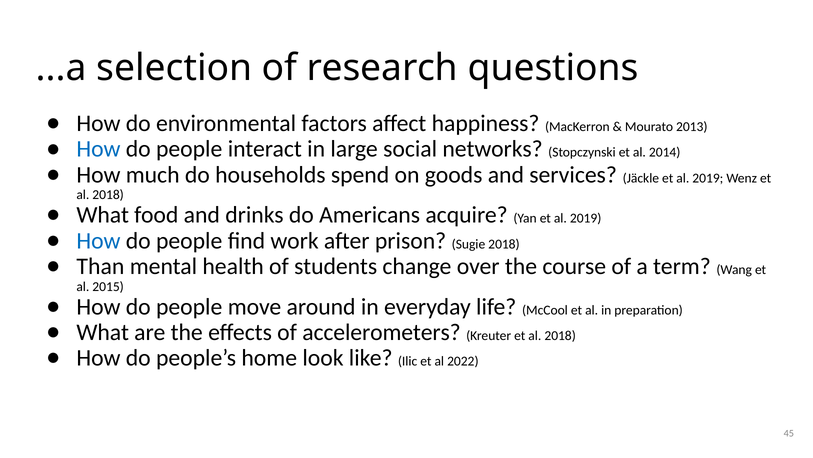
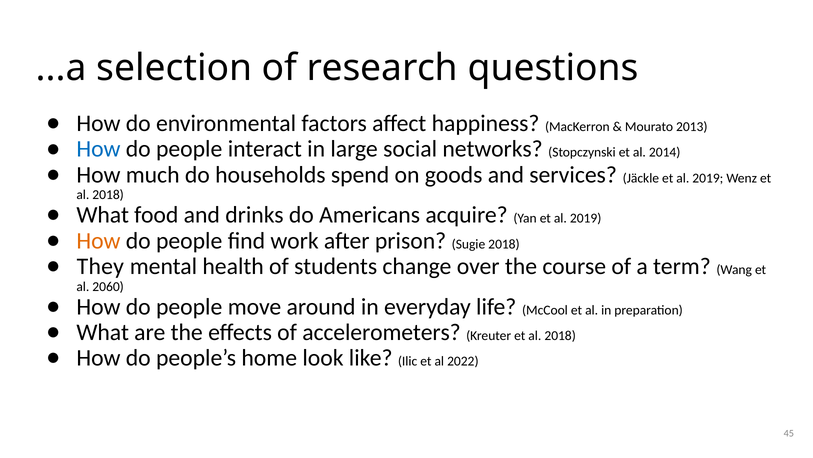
How colour: blue -> orange (98, 240)
Than: Than -> They (100, 266)
2015: 2015 -> 2060 (108, 286)
